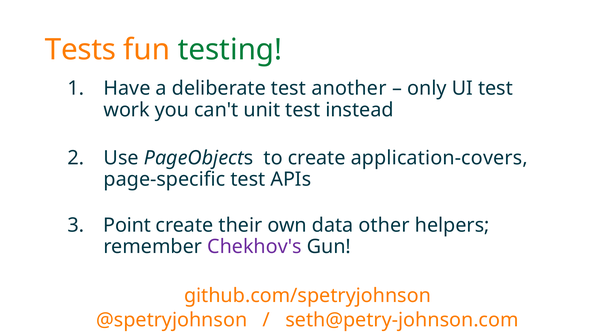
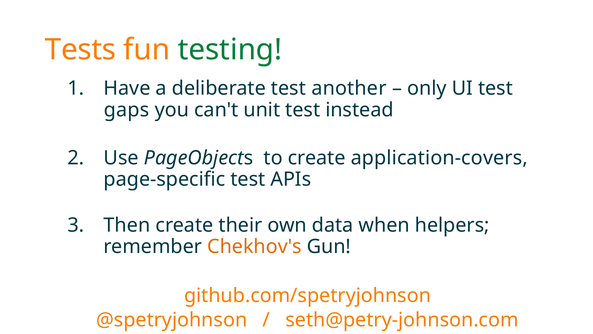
work: work -> gaps (126, 110)
Point: Point -> Then (127, 225)
other: other -> when (384, 225)
Chekhov's colour: purple -> orange (254, 246)
